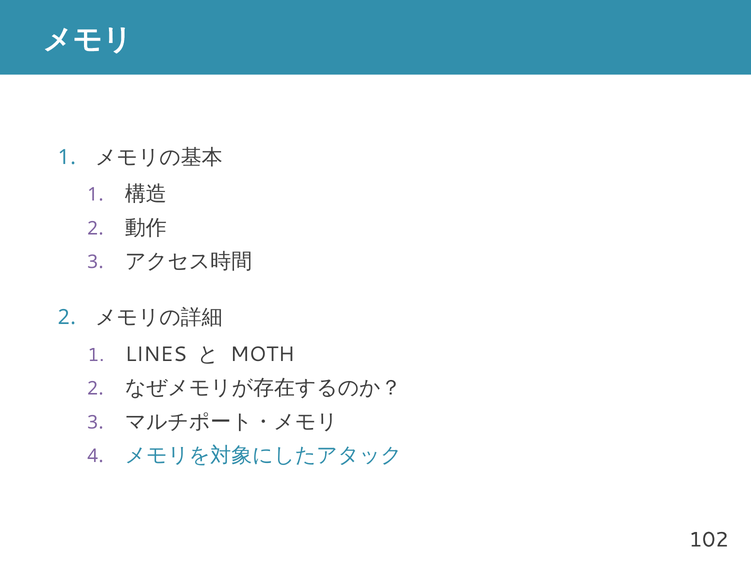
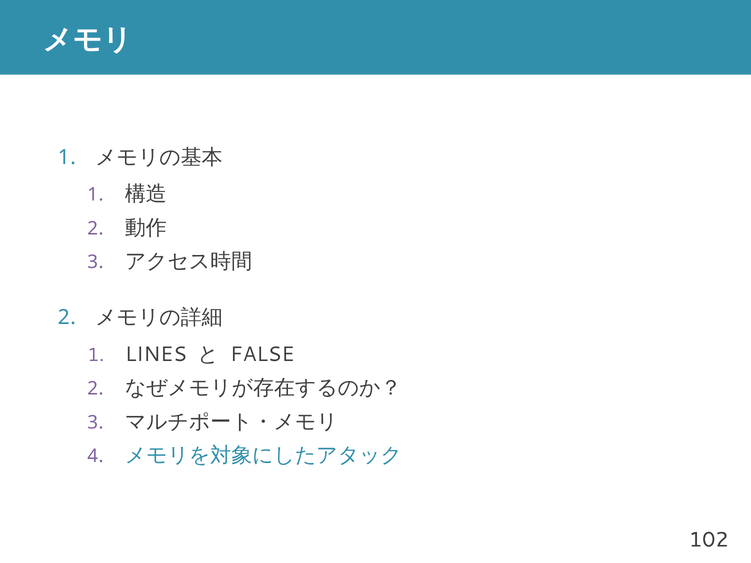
MOTH: MOTH -> FALSE (262, 354)
